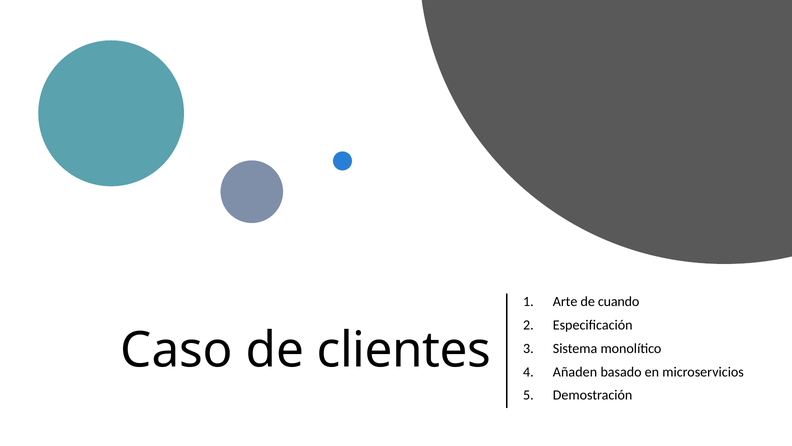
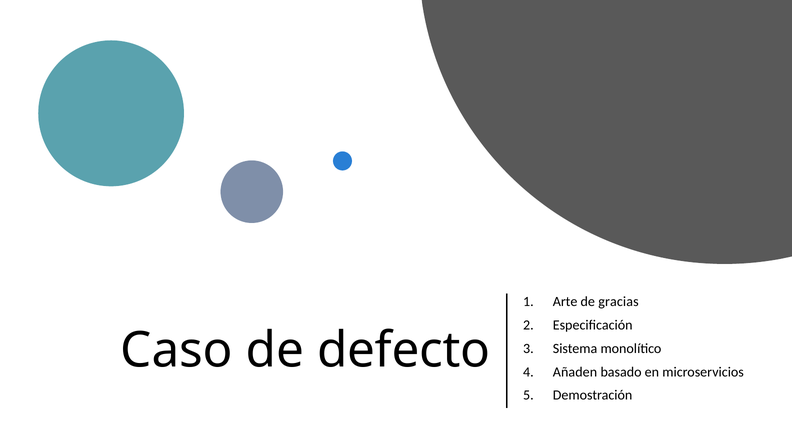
cuando: cuando -> gracias (618, 301)
clientes: clientes -> defecto (404, 350)
